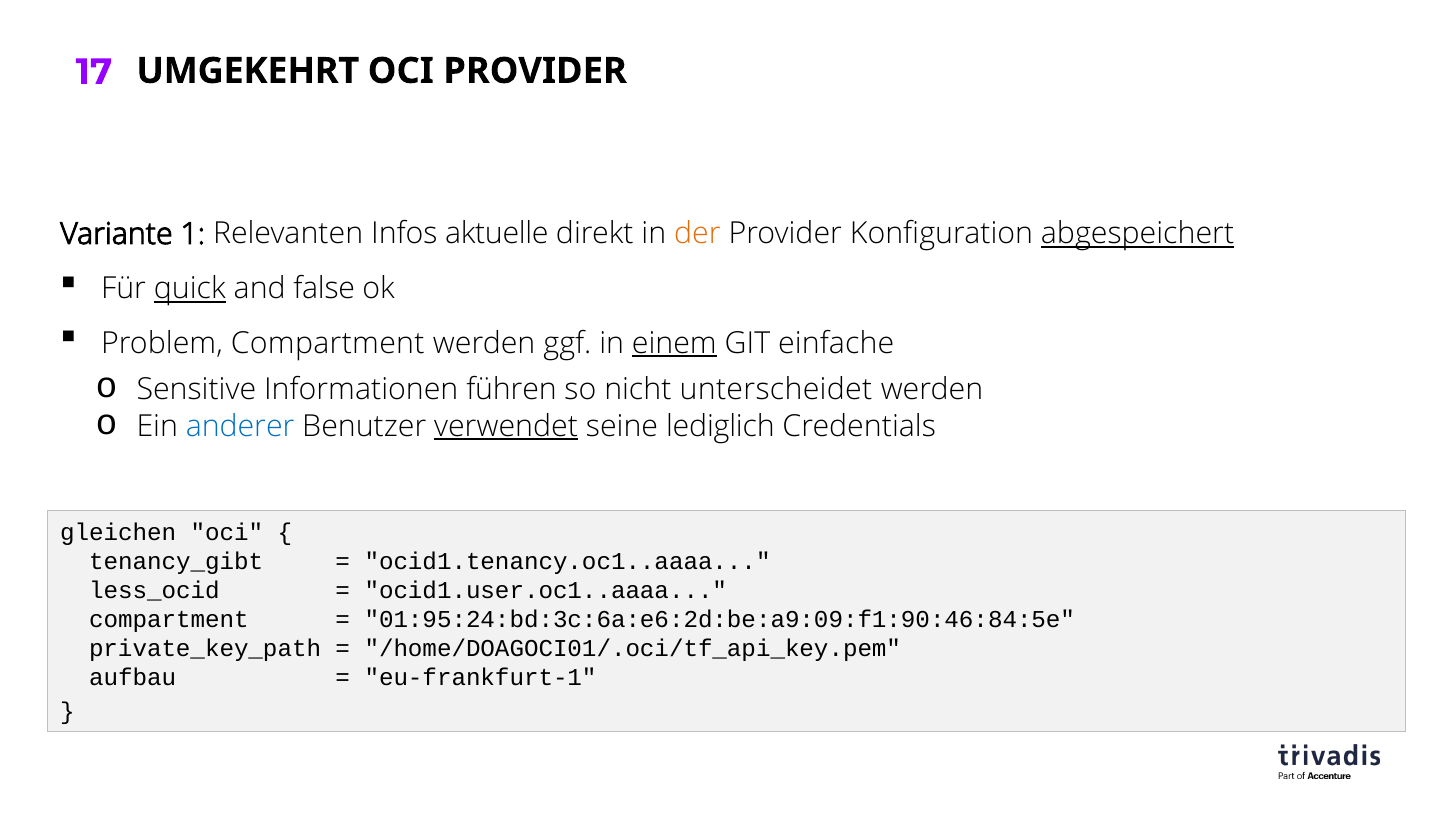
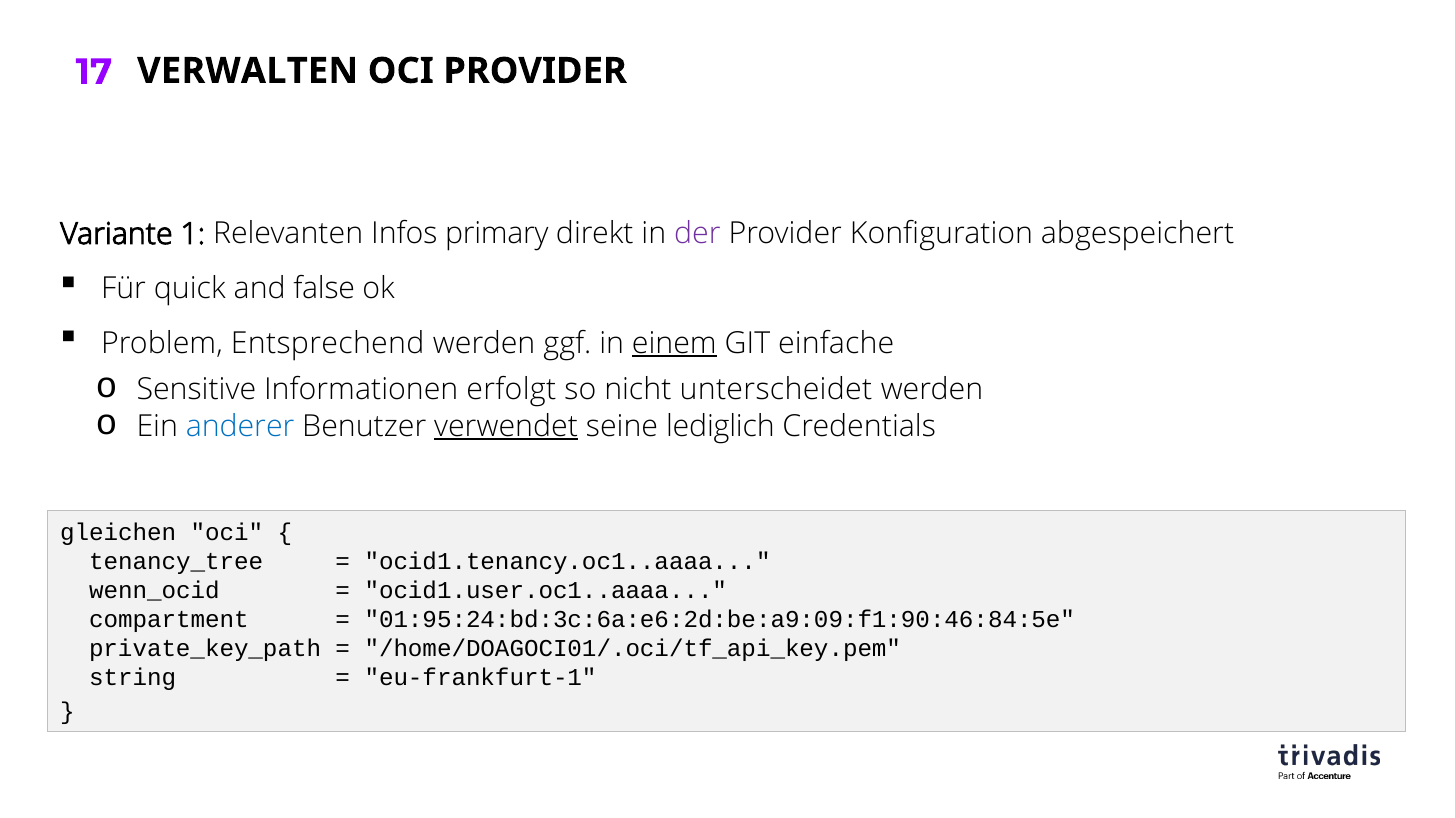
UMGEKEHRT: UMGEKEHRT -> VERWALTEN (248, 71)
aktuelle: aktuelle -> primary (497, 234)
der colour: orange -> purple (697, 234)
abgespeichert underline: present -> none (1138, 234)
quick underline: present -> none (190, 289)
Problem Compartment: Compartment -> Entsprechend (328, 343)
führen: führen -> erfolgt (511, 389)
tenancy_gibt: tenancy_gibt -> tenancy_tree (176, 562)
less_ocid: less_ocid -> wenn_ocid (154, 591)
aufbau: aufbau -> string (133, 678)
